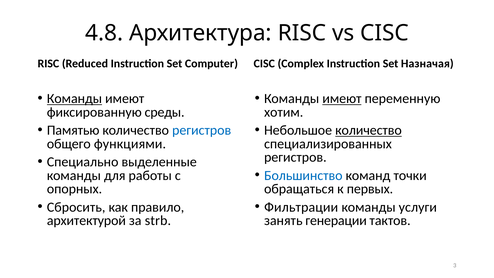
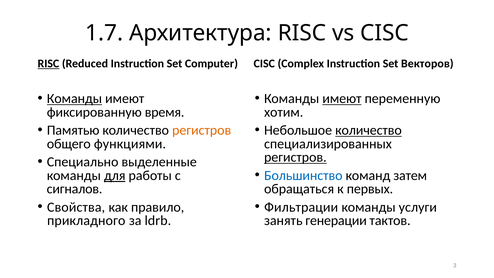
4.8: 4.8 -> 1.7 (104, 33)
RISC underline: none -> present (48, 64)
Назначая: Назначая -> Векторов (427, 64)
среды: среды -> время (165, 112)
регистров colour: blue -> orange (202, 130)
регистров underline: none -> present (295, 157)
точки: точки -> затем (410, 175)
для underline: none -> present (115, 175)
опорных: опорных -> сигналов (75, 189)
Сбросить: Сбросить -> Свойства (76, 207)
архитектурой: архитектурой -> прикладного (86, 221)
strb: strb -> ldrb (158, 221)
